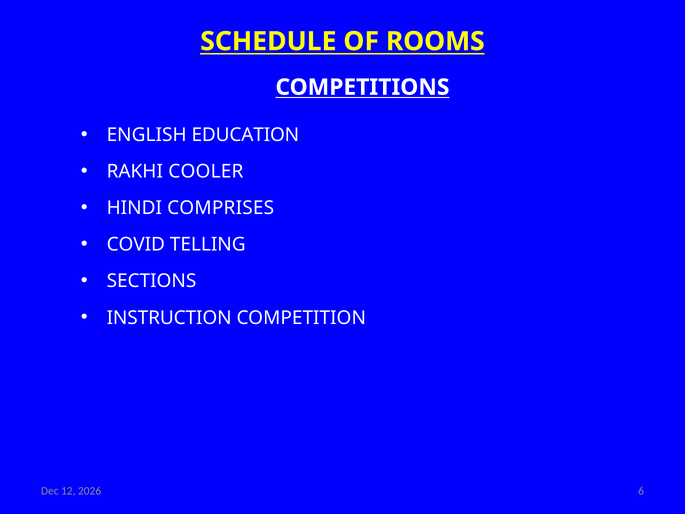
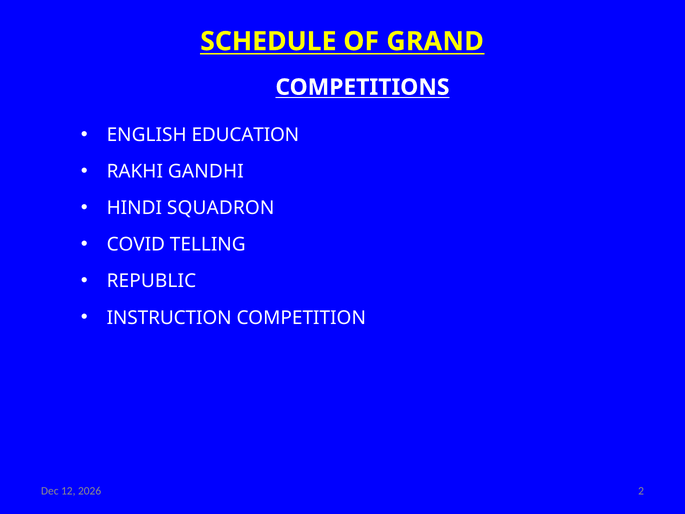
ROOMS: ROOMS -> GRAND (435, 41)
COOLER: COOLER -> GANDHI (206, 171)
COMPRISES: COMPRISES -> SQUADRON (221, 208)
SECTIONS: SECTIONS -> REPUBLIC (151, 281)
6: 6 -> 2 (641, 491)
